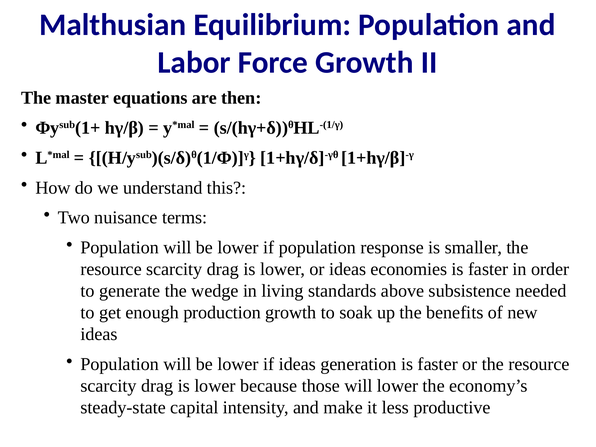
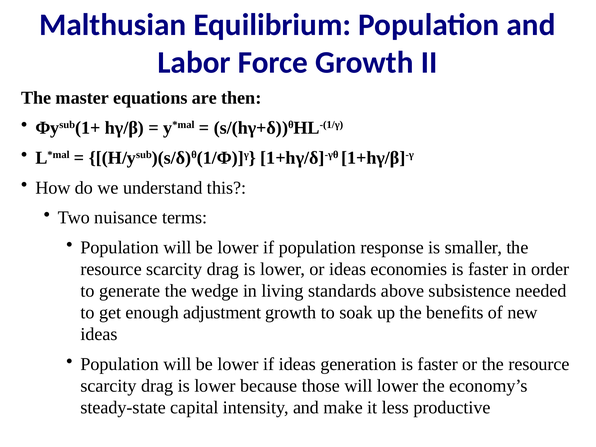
production: production -> adjustment (222, 313)
